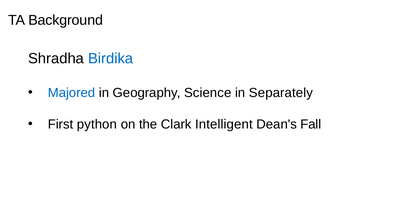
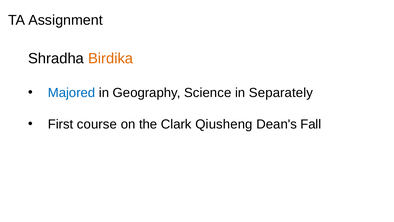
Background: Background -> Assignment (66, 20)
Birdika colour: blue -> orange (111, 58)
python: python -> course (97, 124)
Intelligent: Intelligent -> Qiusheng (224, 124)
